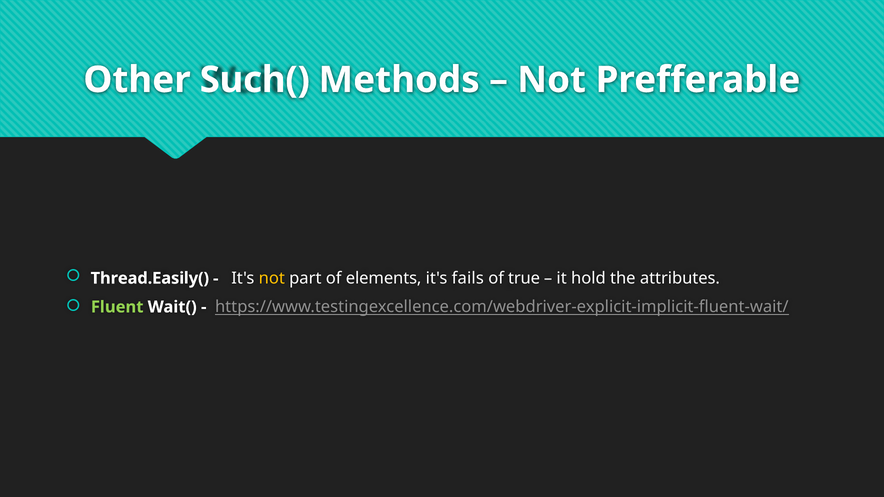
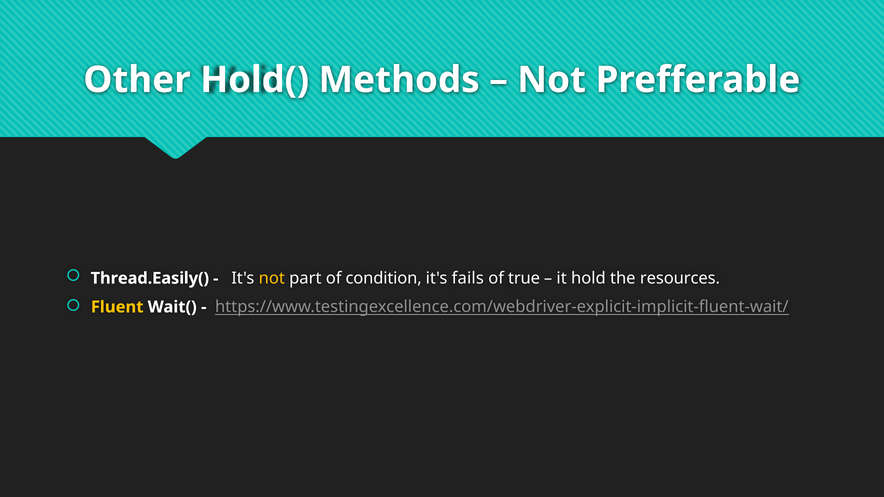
Such(: Such( -> Hold( (255, 80)
elements: elements -> condition (384, 278)
attributes: attributes -> resources (680, 278)
Fluent colour: light green -> yellow (117, 307)
